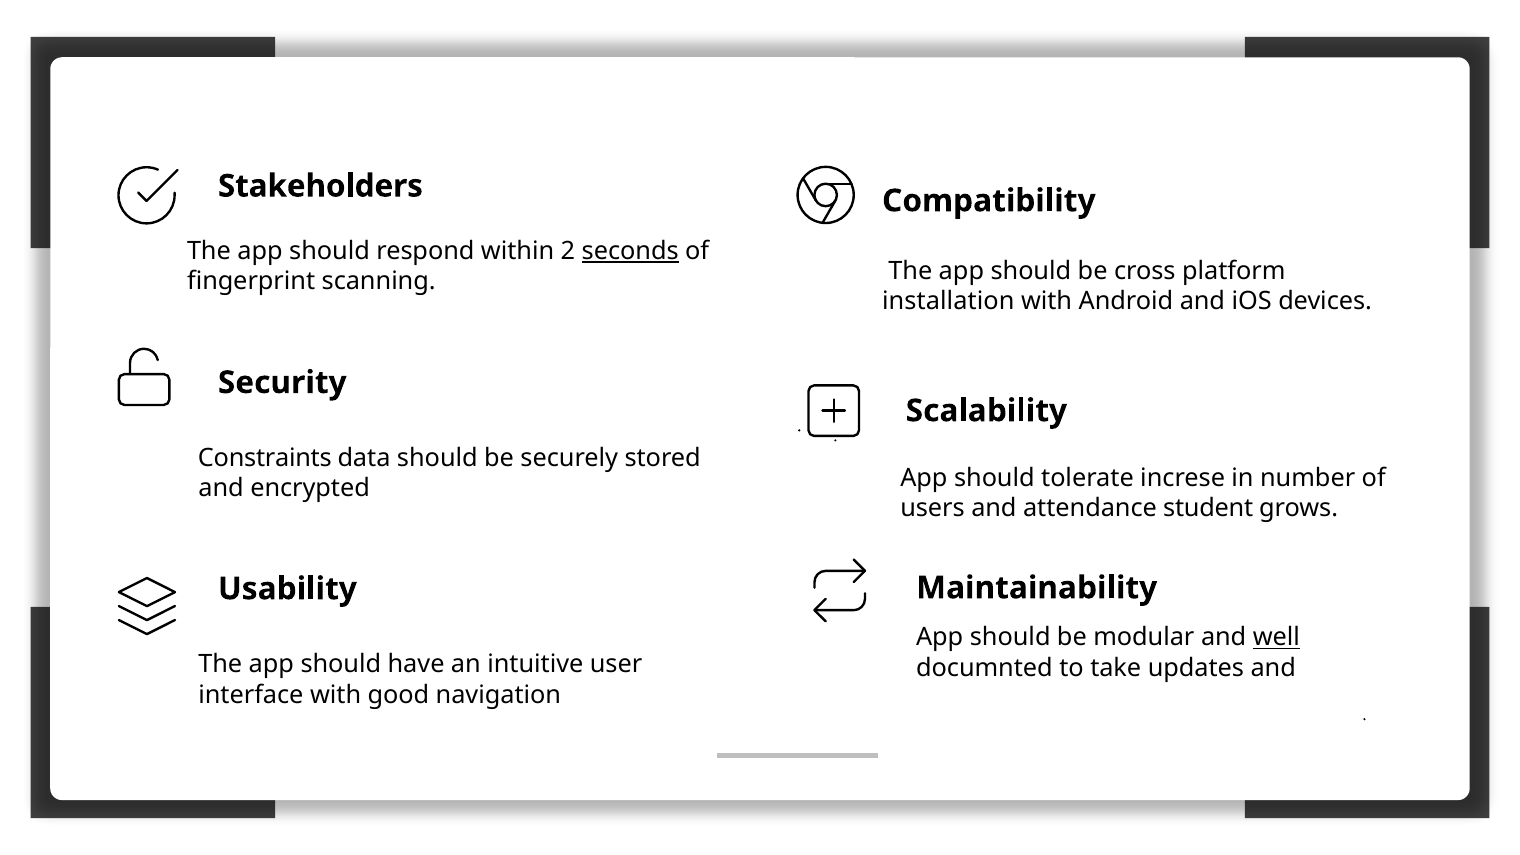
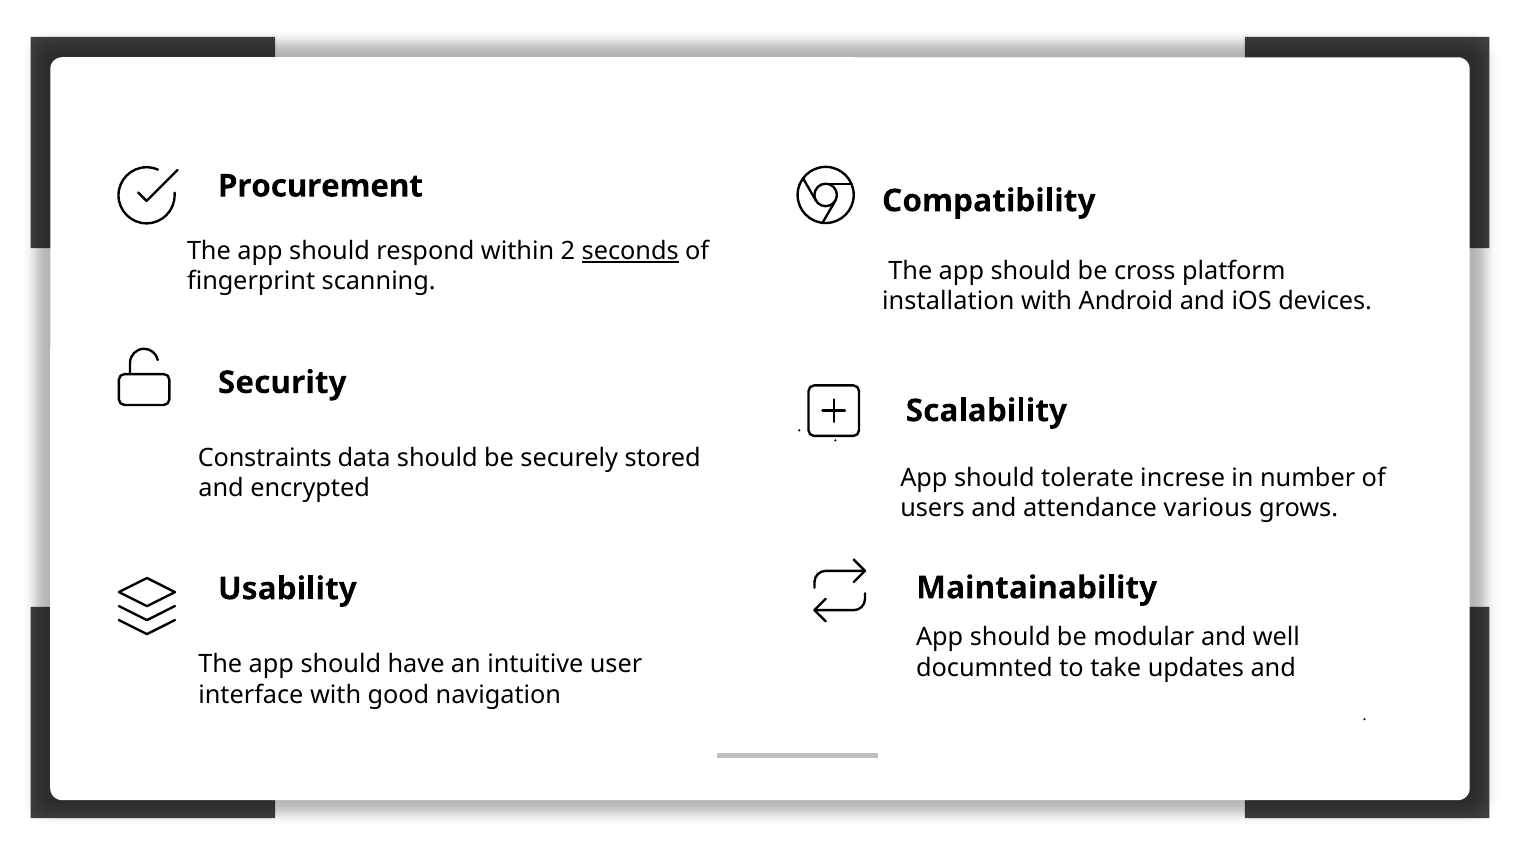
Stakeholders: Stakeholders -> Procurement (320, 186)
student: student -> various (1208, 508)
well underline: present -> none (1276, 638)
